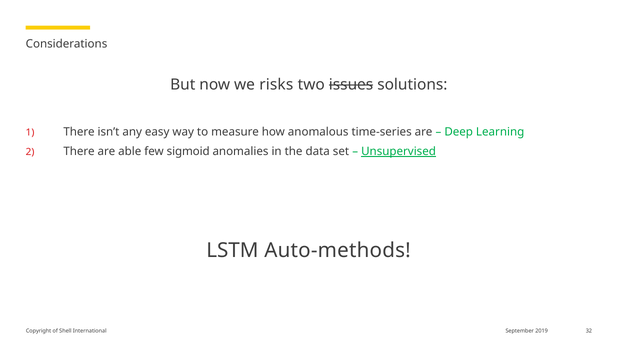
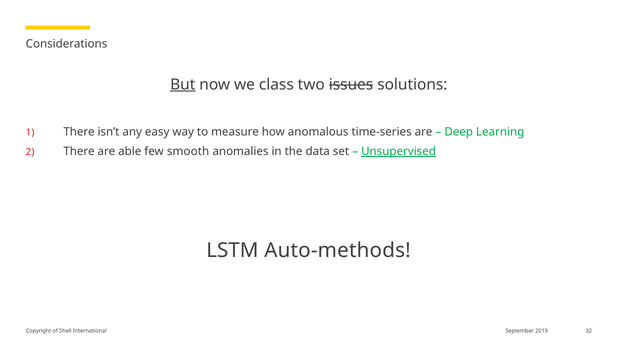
But underline: none -> present (183, 85)
risks: risks -> class (276, 85)
sigmoid: sigmoid -> smooth (188, 152)
